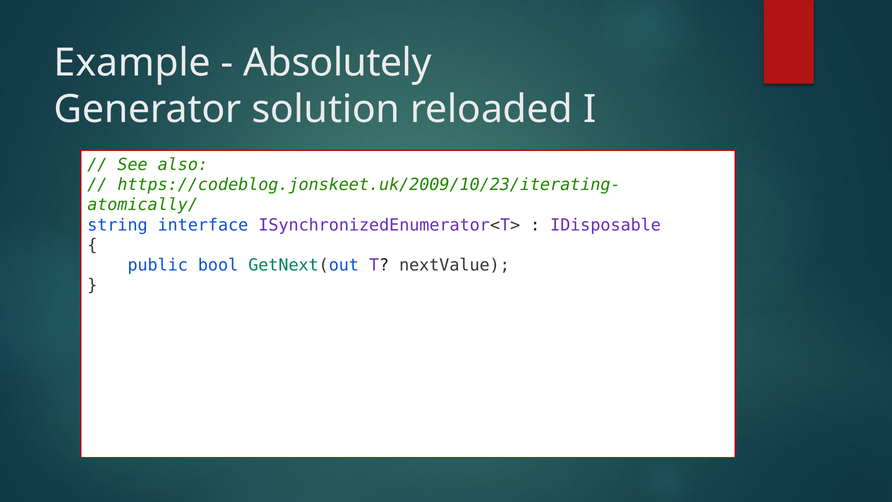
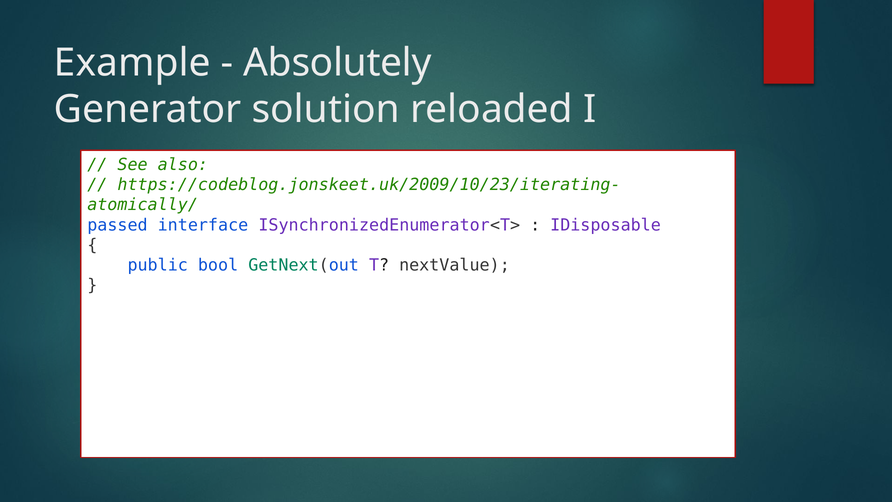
string: string -> passed (117, 225)
